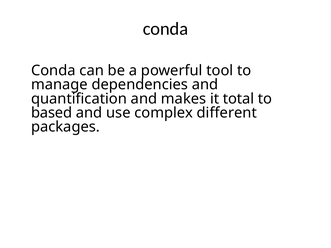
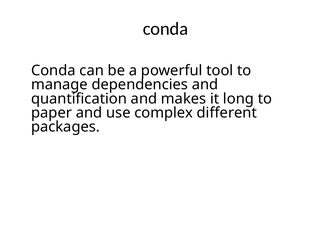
total: total -> long (238, 99)
based: based -> paper (52, 113)
